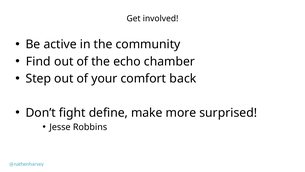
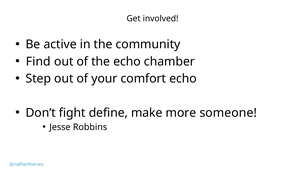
comfort back: back -> echo (183, 78)
surprised: surprised -> someone (228, 113)
